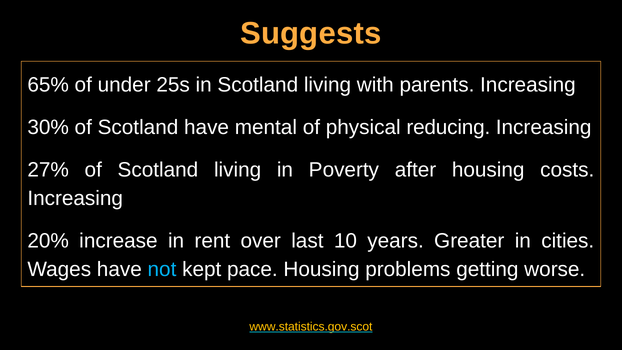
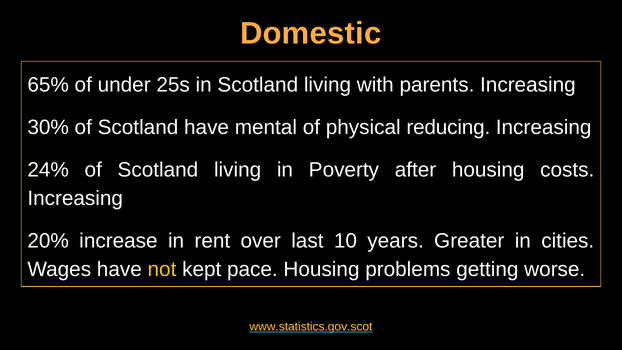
Suggests: Suggests -> Domestic (311, 34)
27%: 27% -> 24% (48, 170)
not colour: light blue -> yellow (162, 269)
